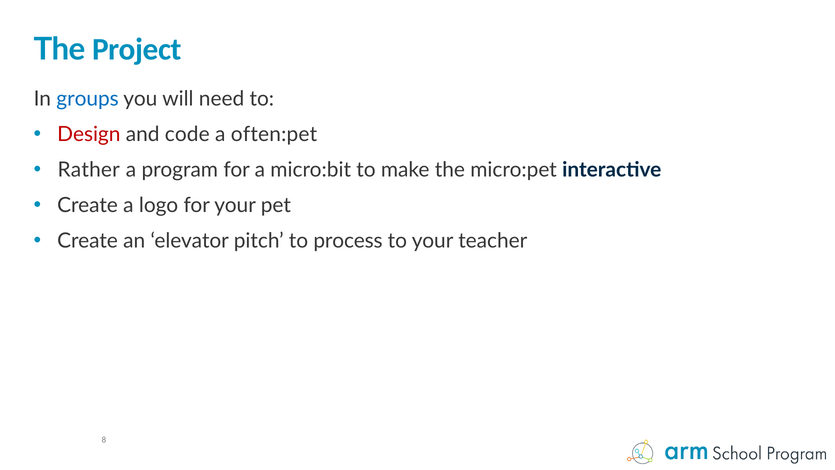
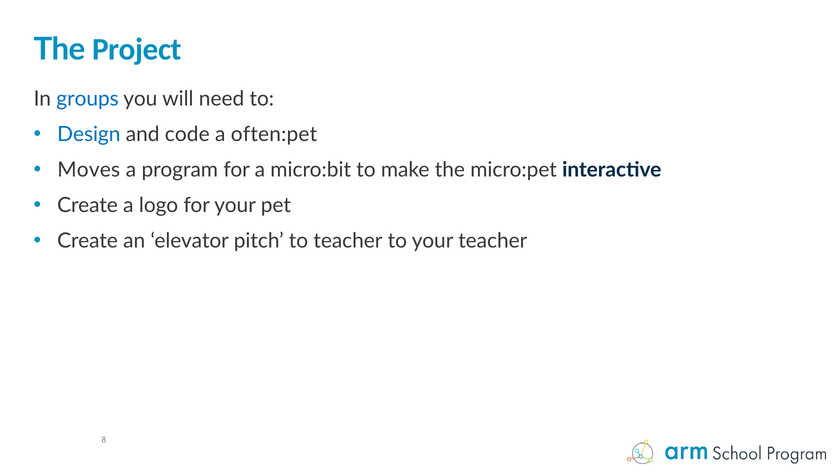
Design colour: red -> blue (89, 134)
Rather: Rather -> Moves (89, 170)
to process: process -> teacher (348, 241)
